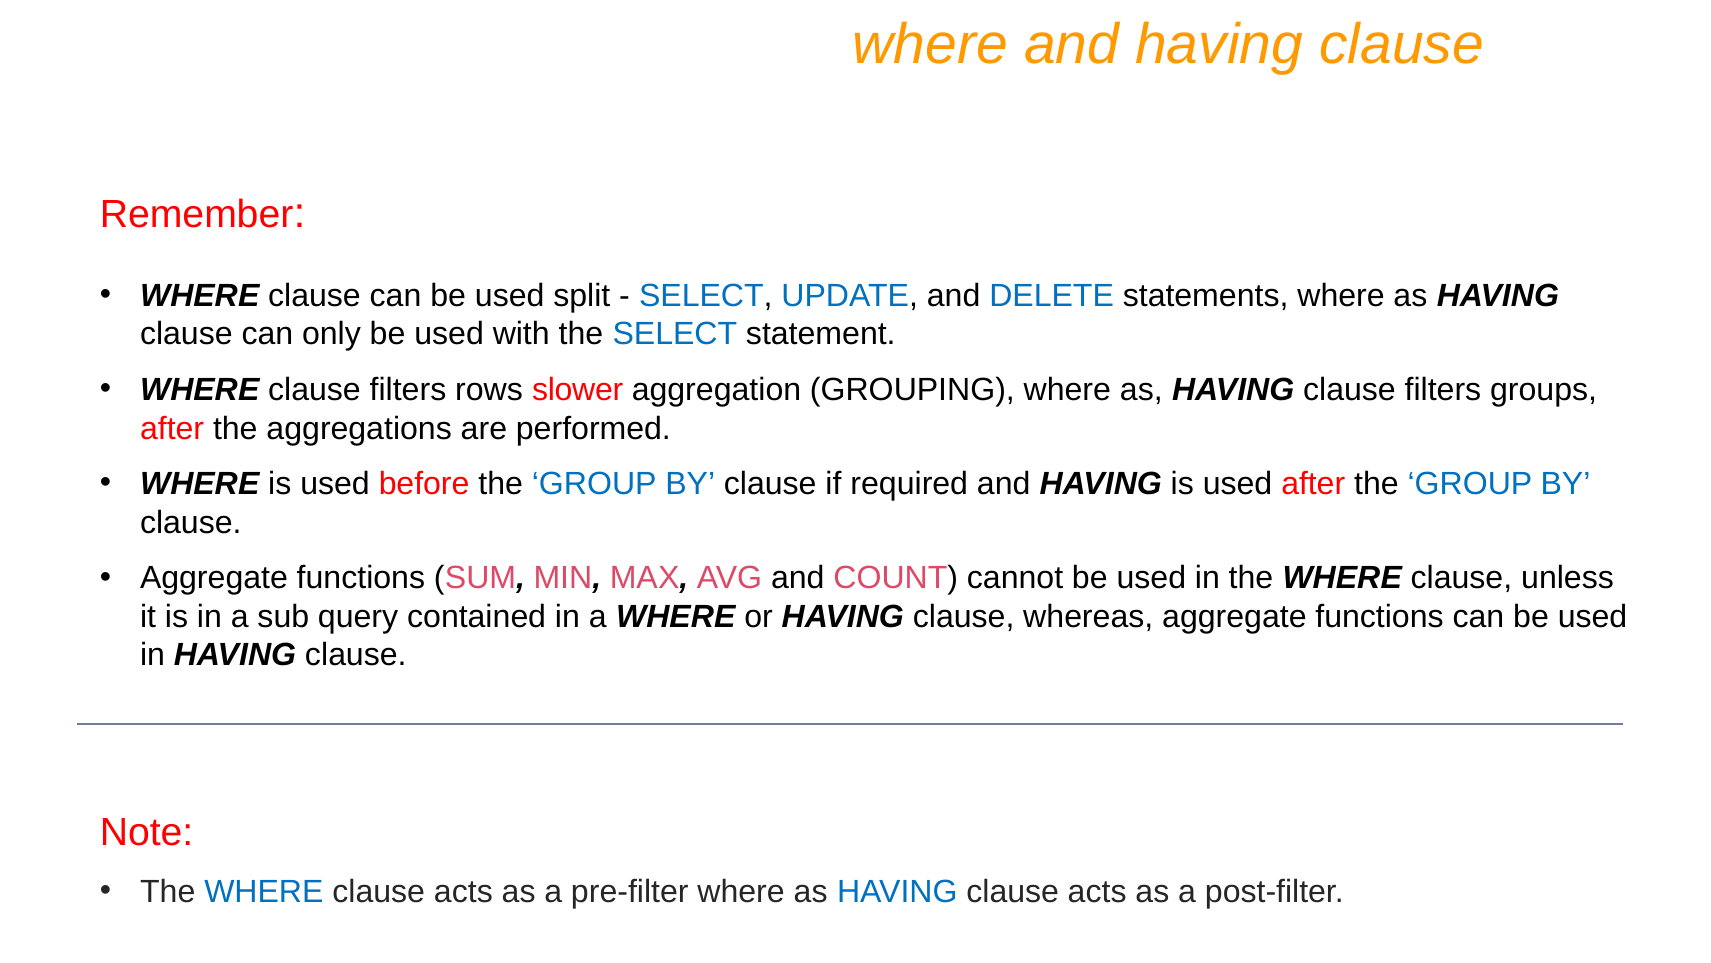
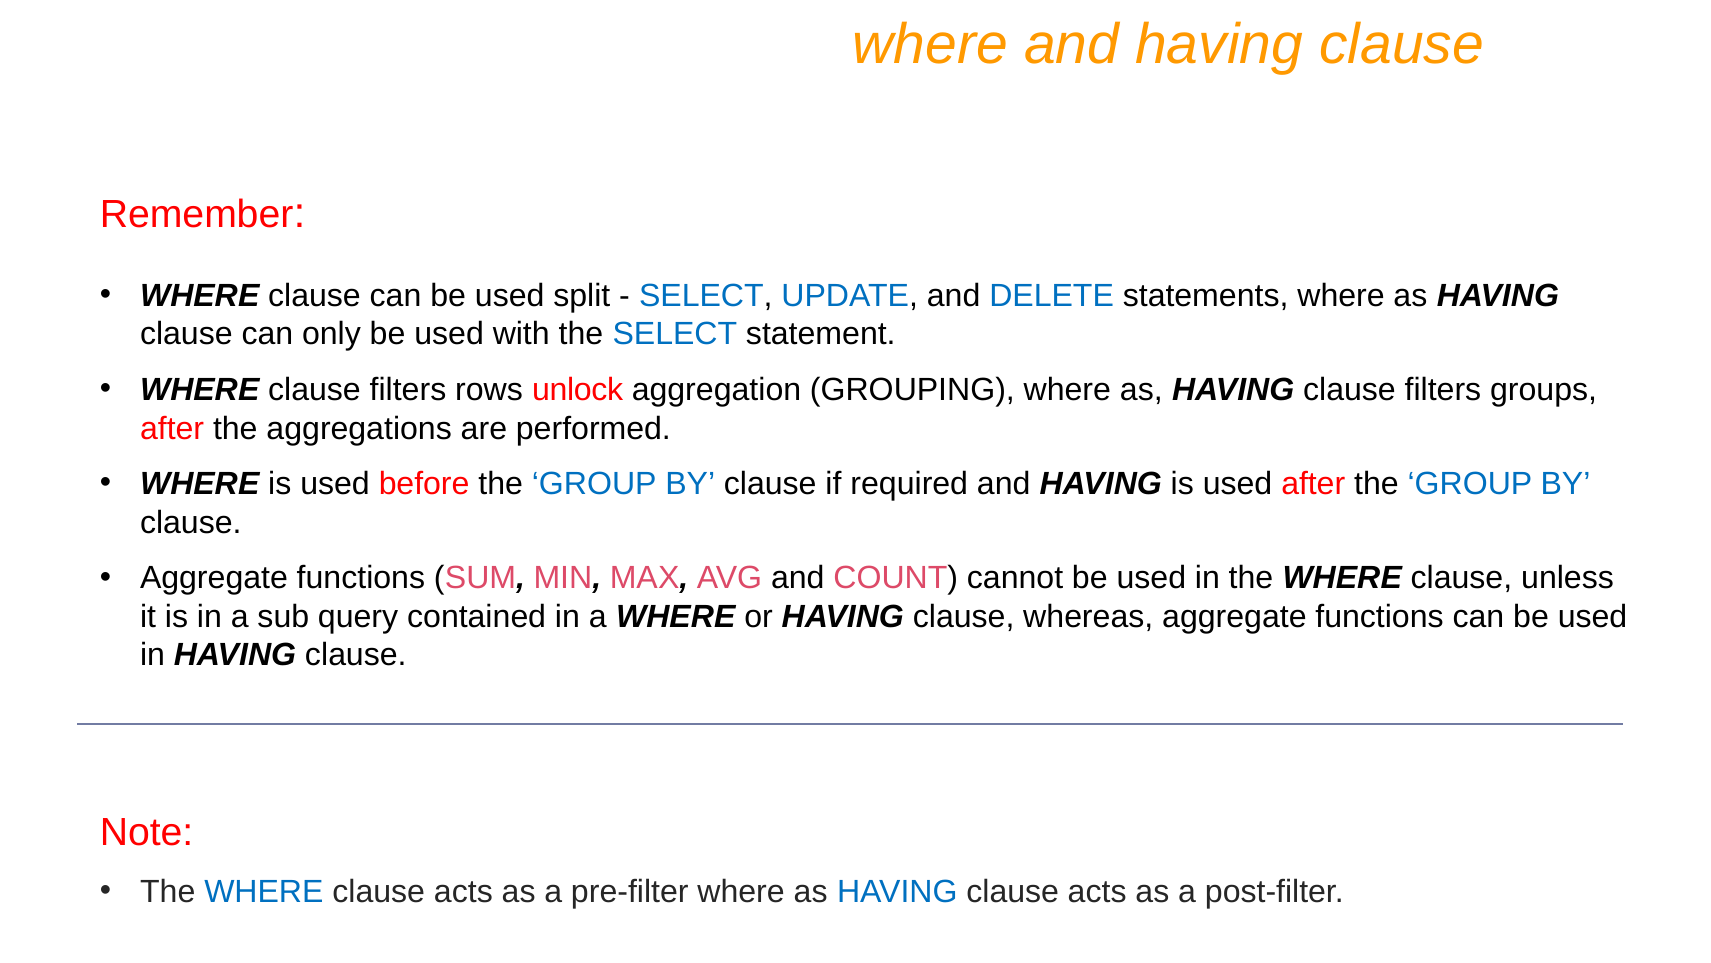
slower: slower -> unlock (578, 390)
